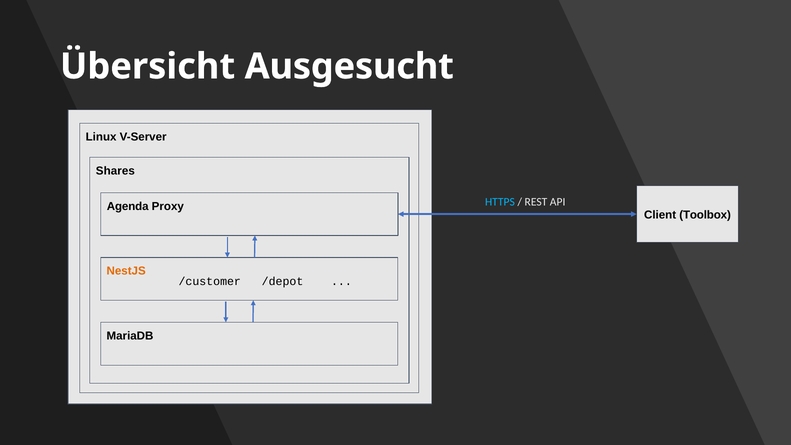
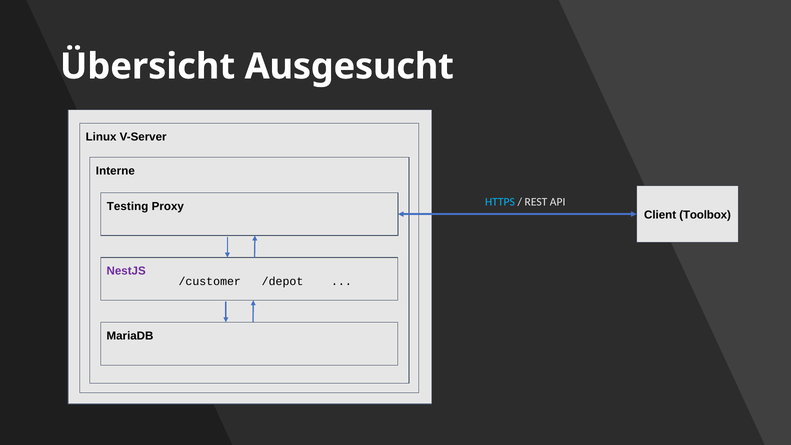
Shares: Shares -> Interne (115, 171)
Agenda: Agenda -> Testing (128, 206)
NestJS colour: orange -> purple (126, 271)
